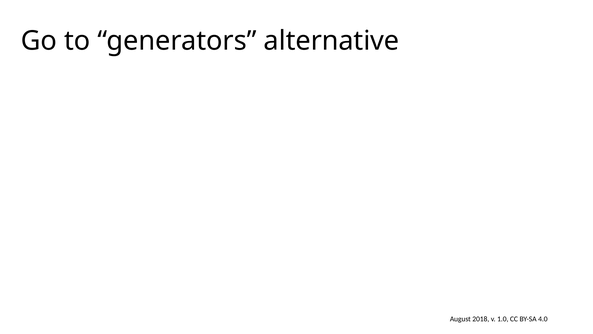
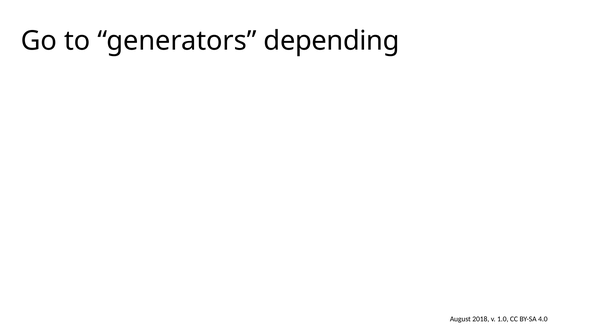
alternative: alternative -> depending (332, 41)
